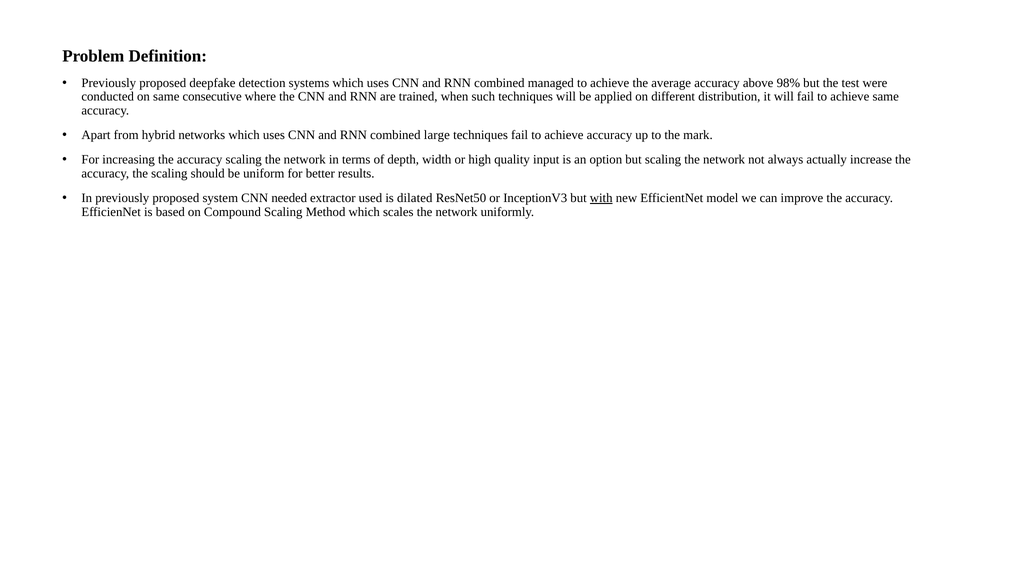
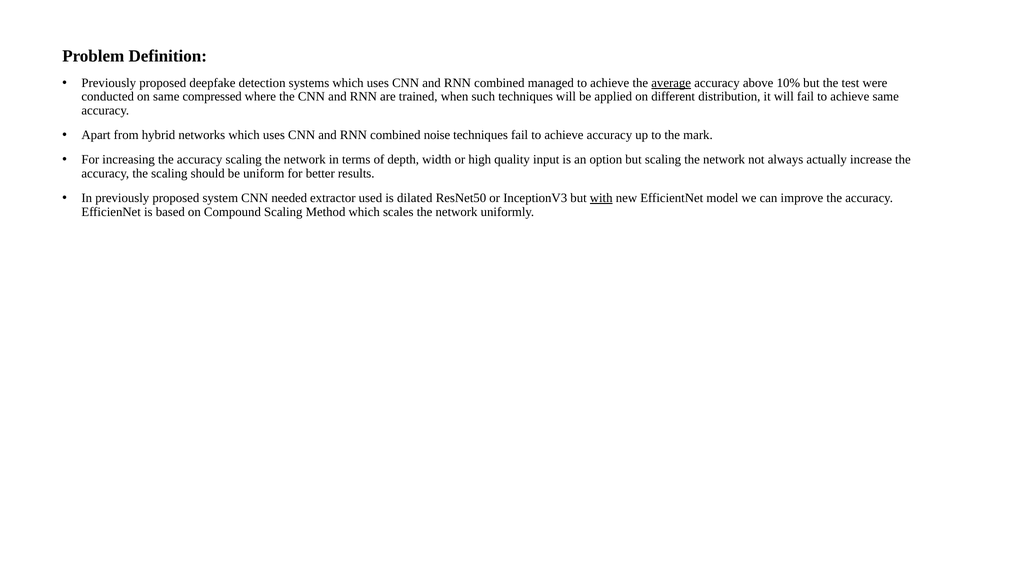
average underline: none -> present (671, 83)
98%: 98% -> 10% (788, 83)
consecutive: consecutive -> compressed (212, 97)
large: large -> noise (437, 135)
